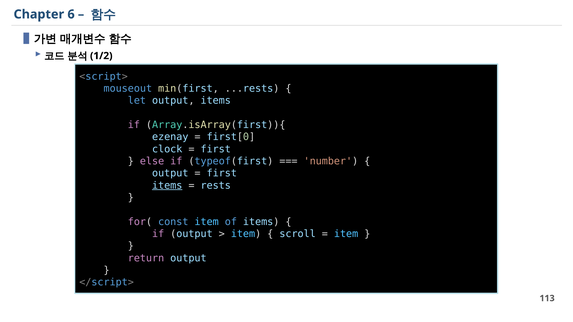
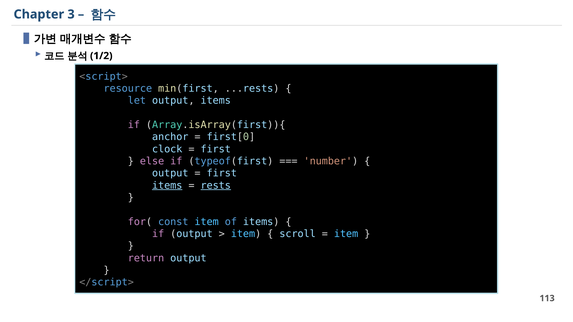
6: 6 -> 3 (71, 14)
mouseout: mouseout -> resource (128, 89)
ezenay: ezenay -> anchor (170, 137)
rests underline: none -> present (216, 186)
